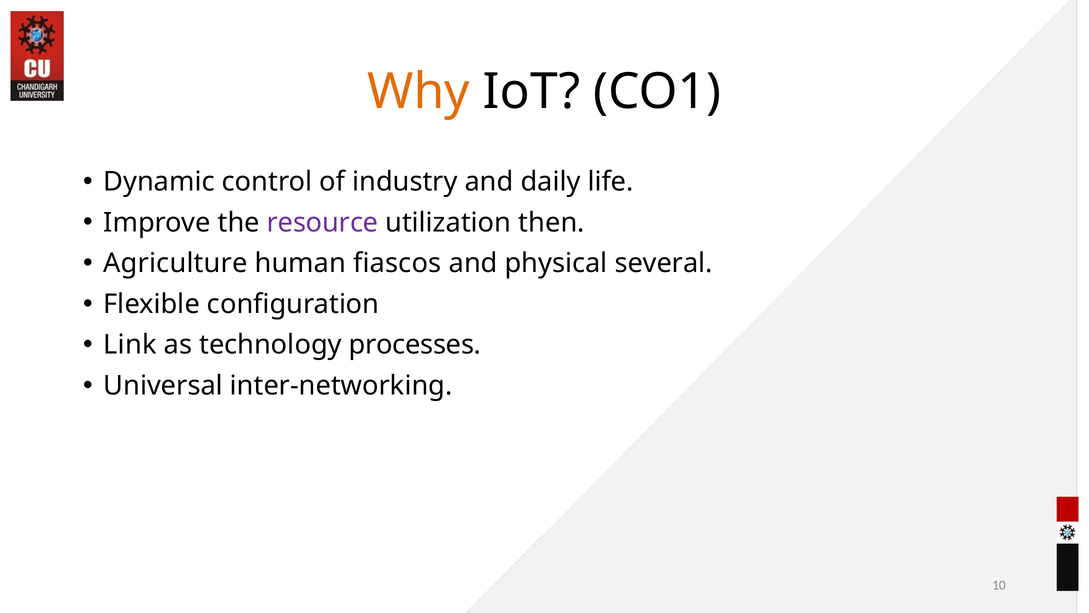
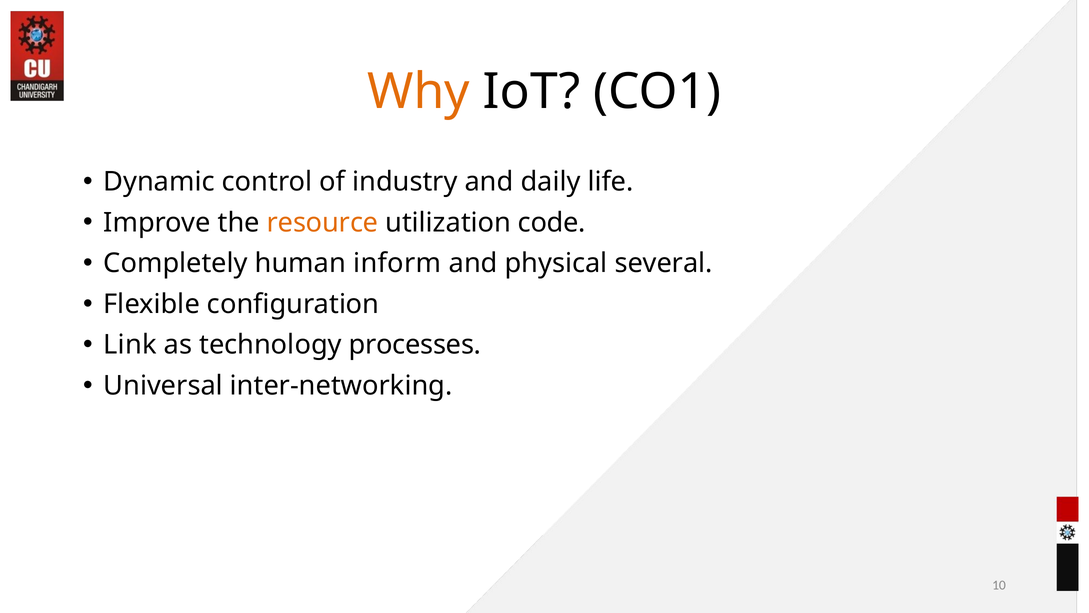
resource colour: purple -> orange (323, 222)
then: then -> code (552, 222)
Agriculture: Agriculture -> Completely (176, 263)
fiascos: fiascos -> inform (397, 263)
